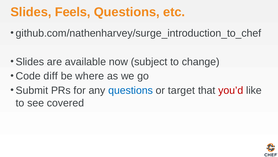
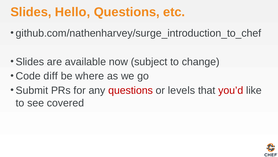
Feels: Feels -> Hello (73, 12)
questions colour: blue -> red (131, 90)
target: target -> levels (181, 90)
